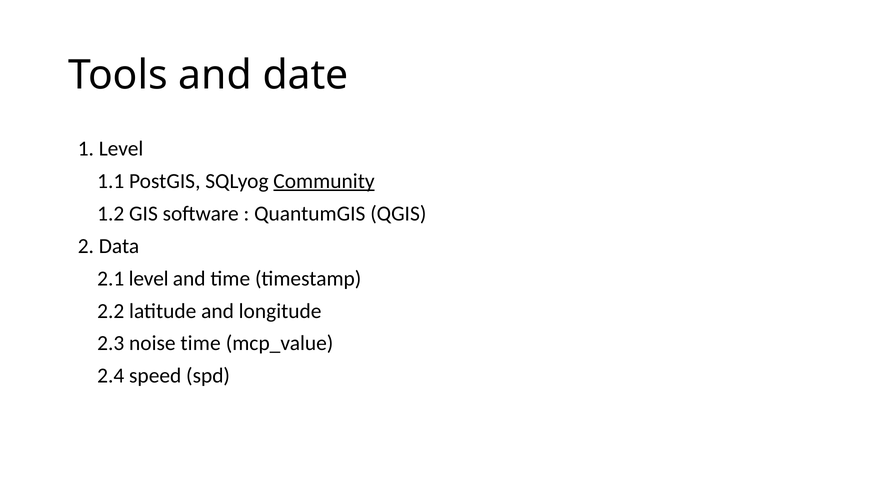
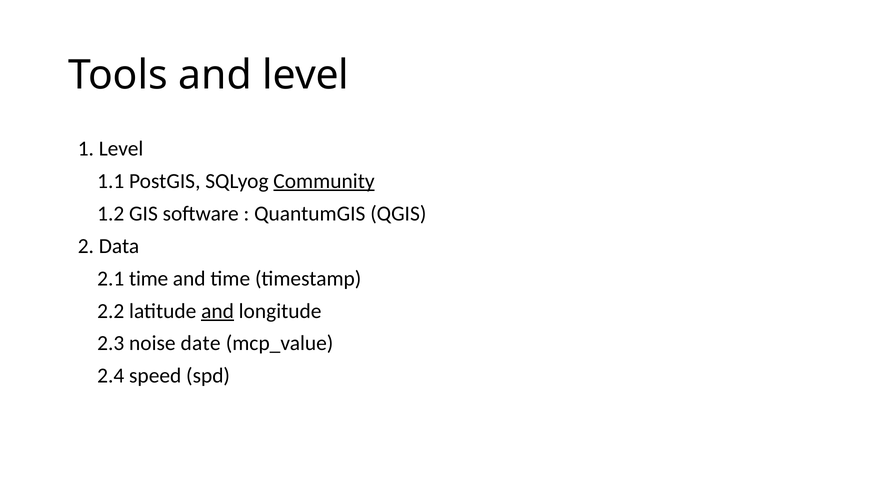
and date: date -> level (306, 75)
2.1 level: level -> time (149, 278)
and underline: none -> present (218, 311)
noise time: time -> date (201, 343)
